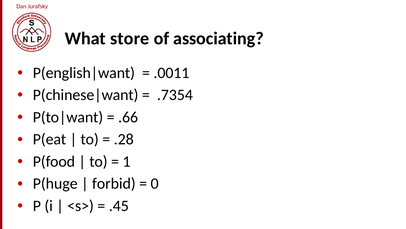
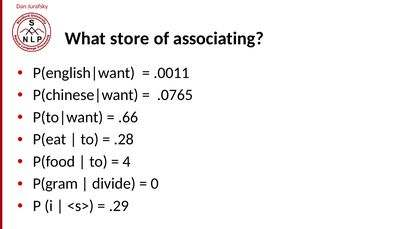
.7354: .7354 -> .0765 (175, 95)
1: 1 -> 4 (127, 161)
P(huge: P(huge -> P(gram (55, 183)
forbid: forbid -> divide (114, 183)
.45: .45 -> .29 (119, 205)
